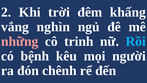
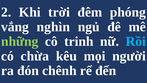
khấng: khấng -> phóng (128, 12)
những colour: pink -> light green (20, 41)
bệnh: bệnh -> chừa (35, 56)
